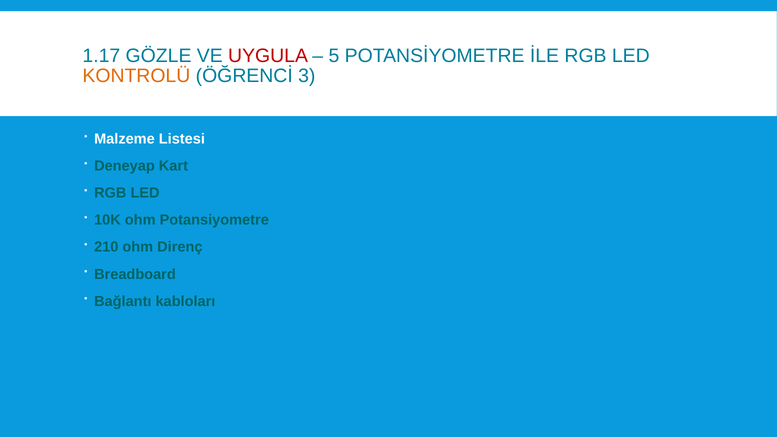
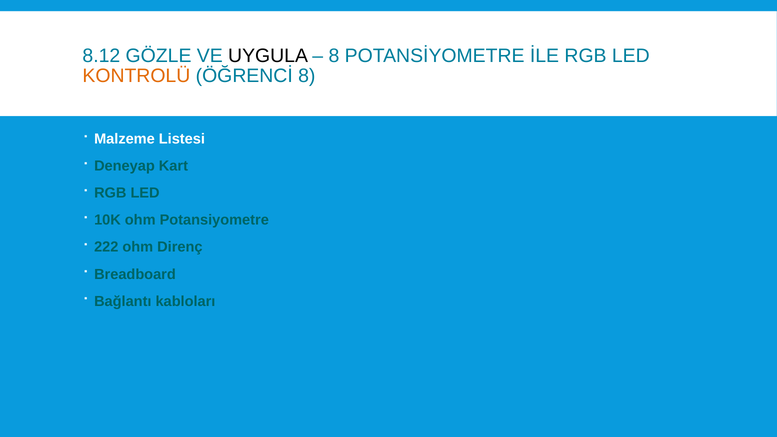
1.17: 1.17 -> 8.12 (101, 56)
UYGULA colour: red -> black (268, 56)
5: 5 -> 8 (334, 56)
3: 3 -> 8 (307, 76)
210: 210 -> 222 (106, 247)
